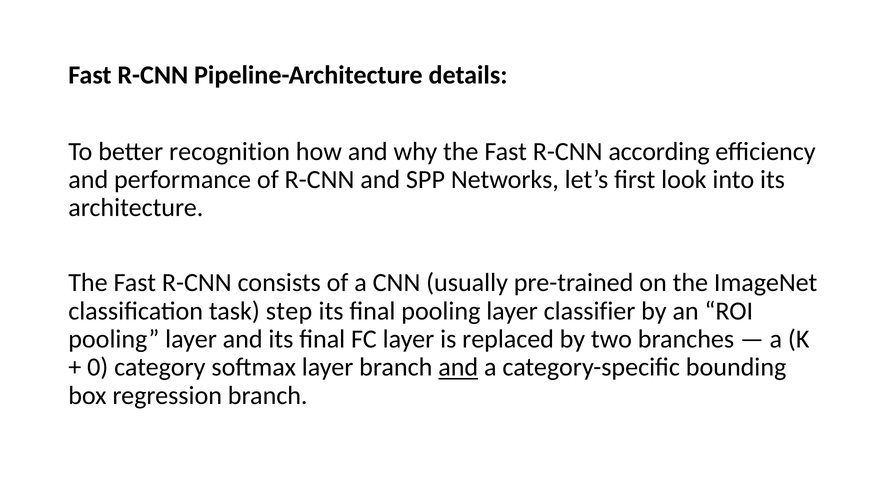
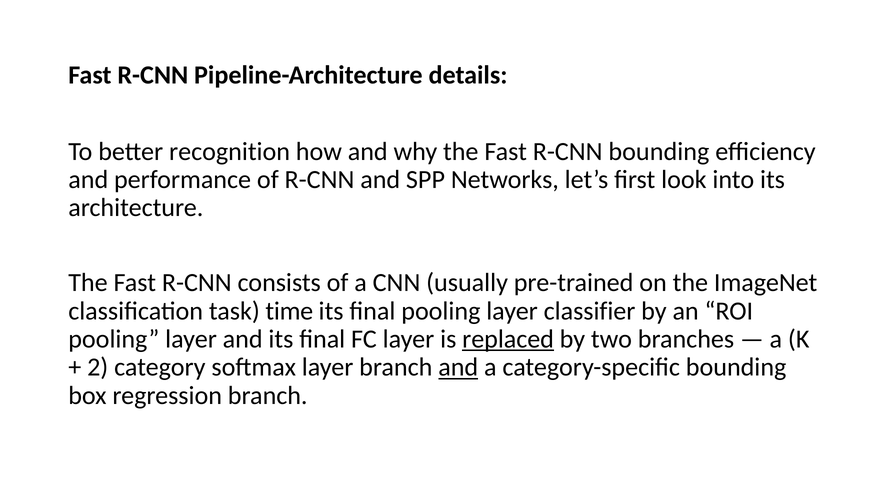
R-CNN according: according -> bounding (659, 151)
step: step -> time (289, 311)
replaced underline: none -> present (508, 339)
0: 0 -> 2 (98, 367)
